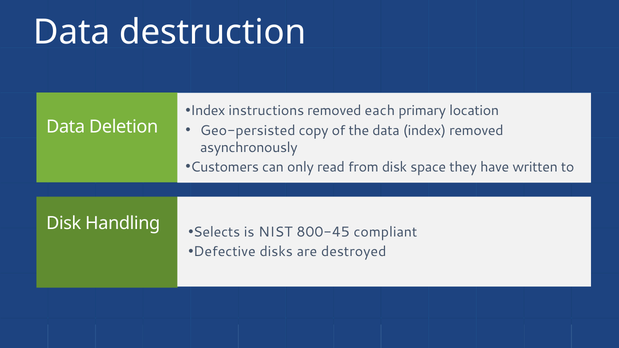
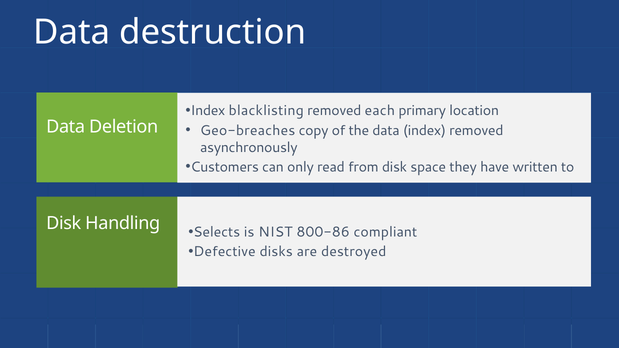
instructions: instructions -> blacklisting (266, 111)
Geo-persisted: Geo-persisted -> Geo-breaches (248, 130)
800-45: 800-45 -> 800-86 (323, 232)
